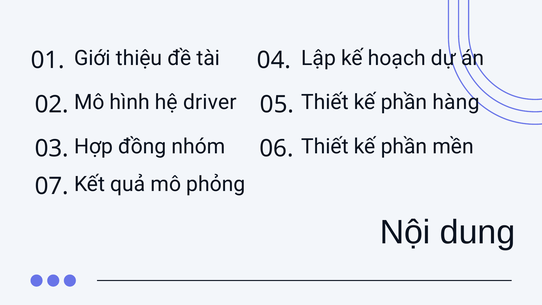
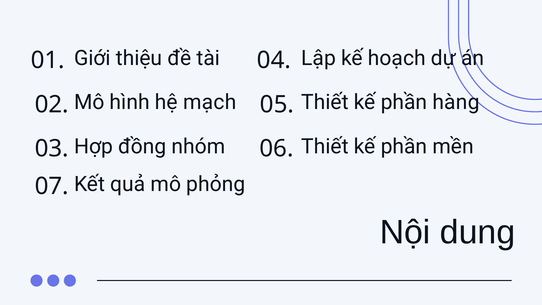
driver: driver -> mạch (210, 102)
